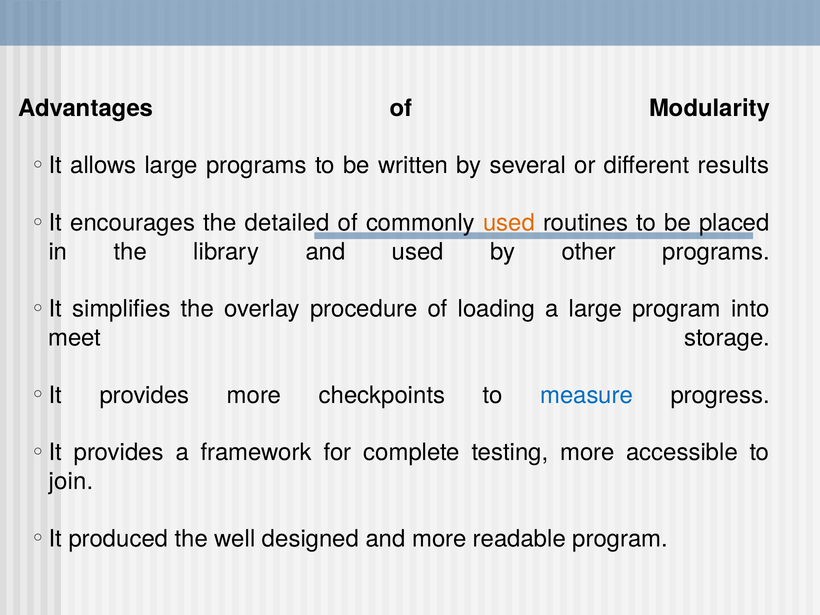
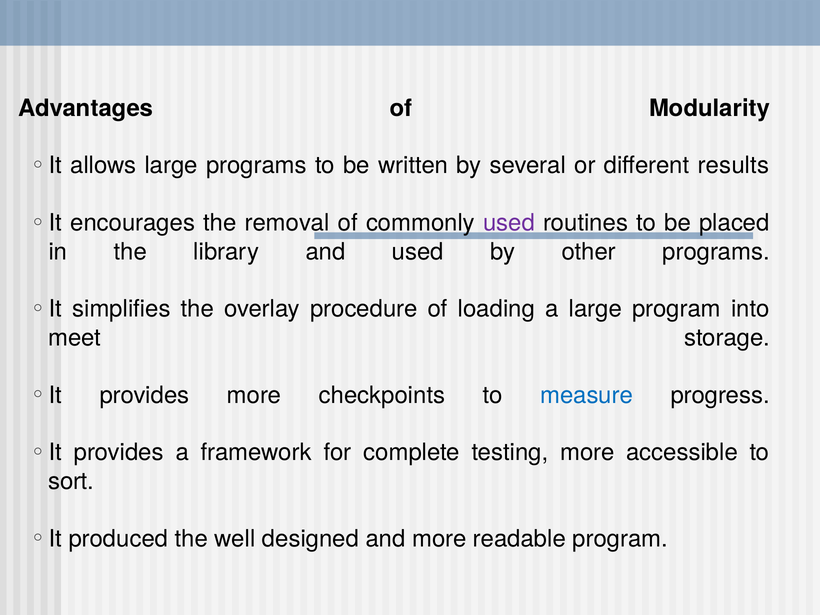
detailed: detailed -> removal (287, 223)
used colour: orange -> purple (509, 223)
join: join -> sort (71, 481)
